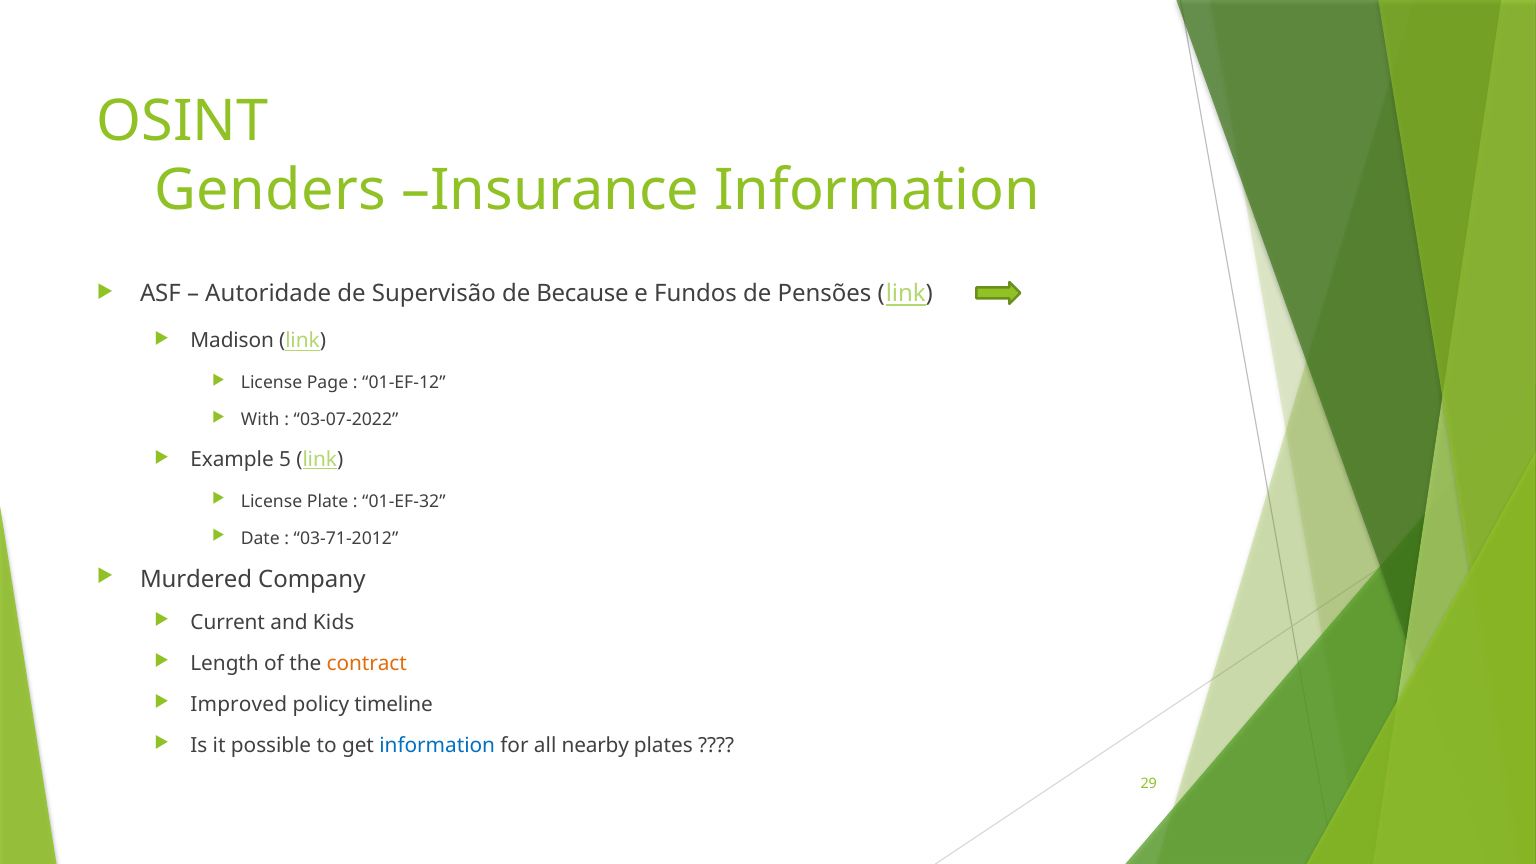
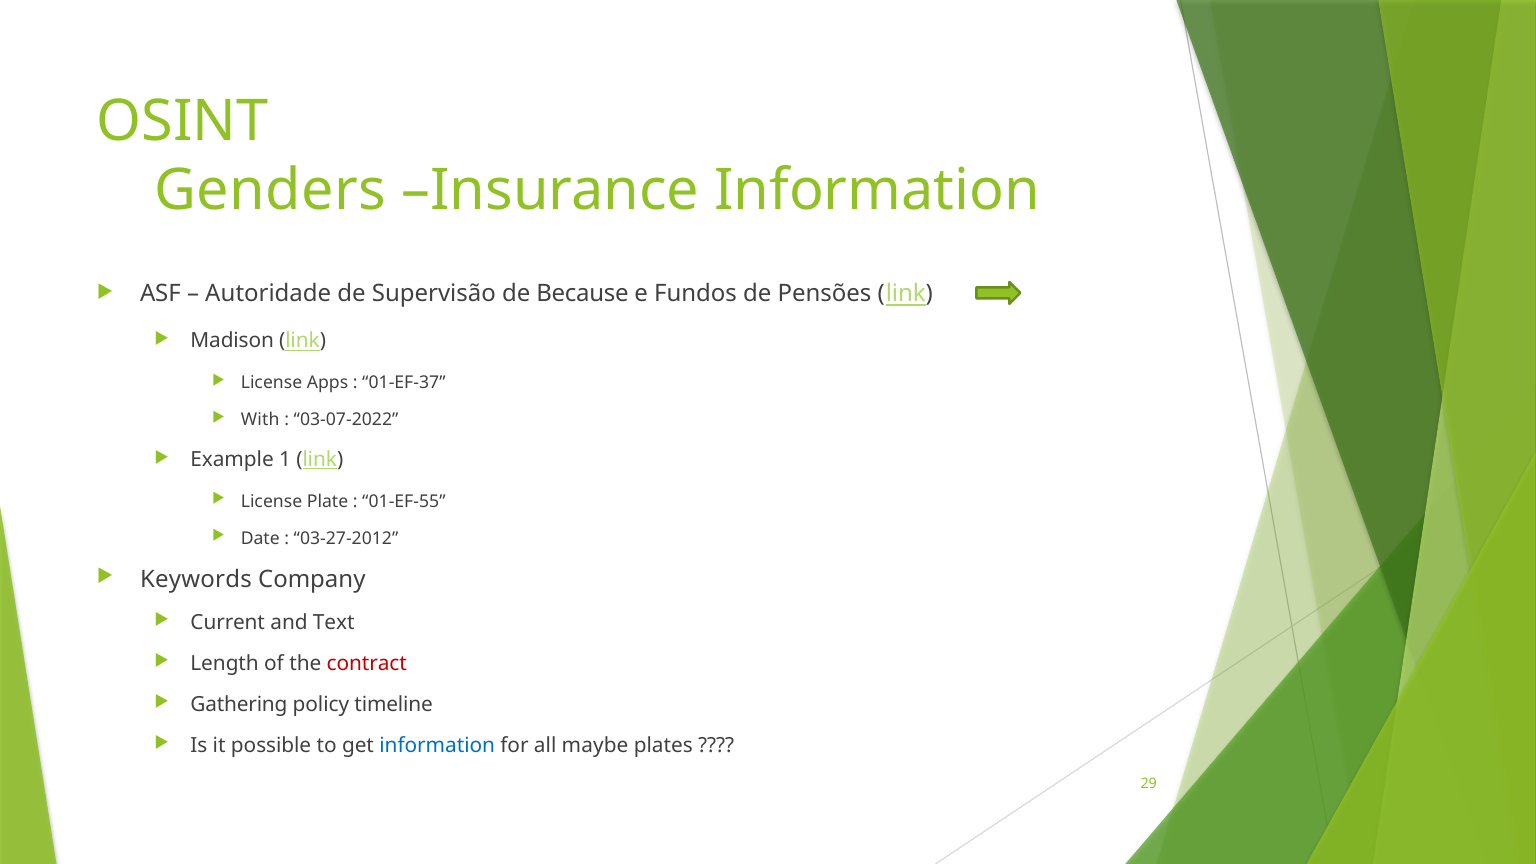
Page: Page -> Apps (327, 383)
01-EF-12: 01-EF-12 -> 01-EF-37 (404, 383)
5: 5 -> 1 (285, 459)
01-EF-32: 01-EF-32 -> 01-EF-55 (404, 501)
03-71-2012: 03-71-2012 -> 03-27-2012 (346, 538)
Murdered: Murdered -> Keywords (196, 580)
Kids: Kids -> Text (334, 623)
contract colour: orange -> red (367, 664)
Improved: Improved -> Gathering (239, 705)
nearby: nearby -> maybe (595, 746)
